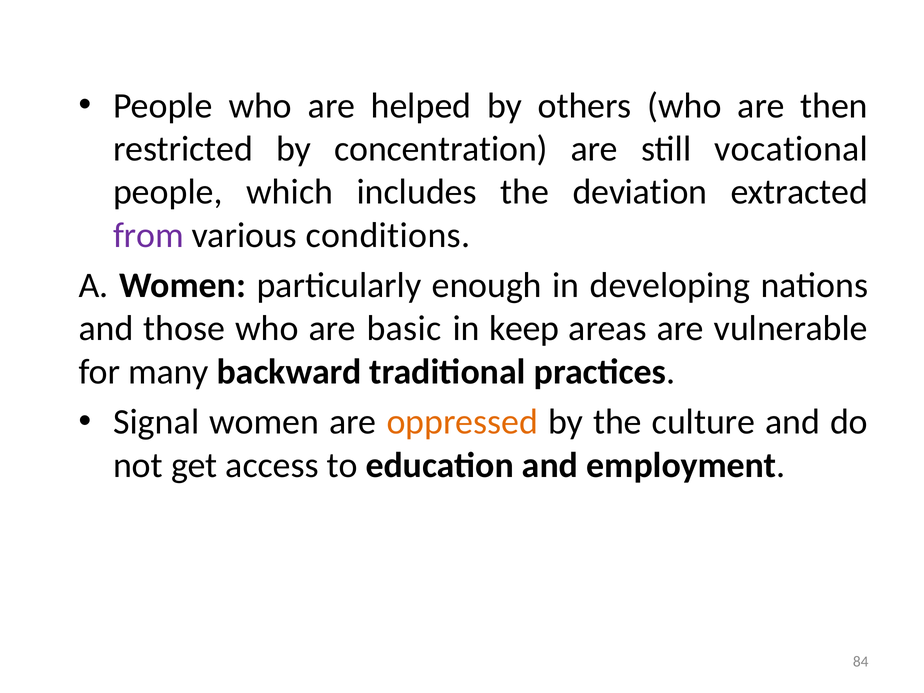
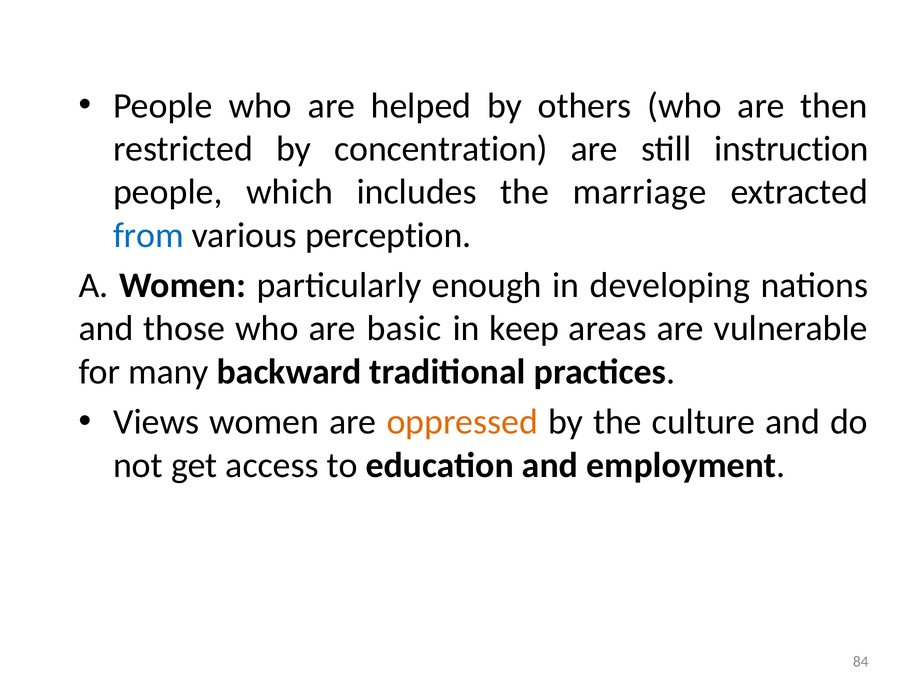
vocational: vocational -> instruction (792, 149)
deviation: deviation -> marriage (640, 192)
from colour: purple -> blue (148, 235)
conditions: conditions -> perception (388, 235)
Signal: Signal -> Views (156, 422)
